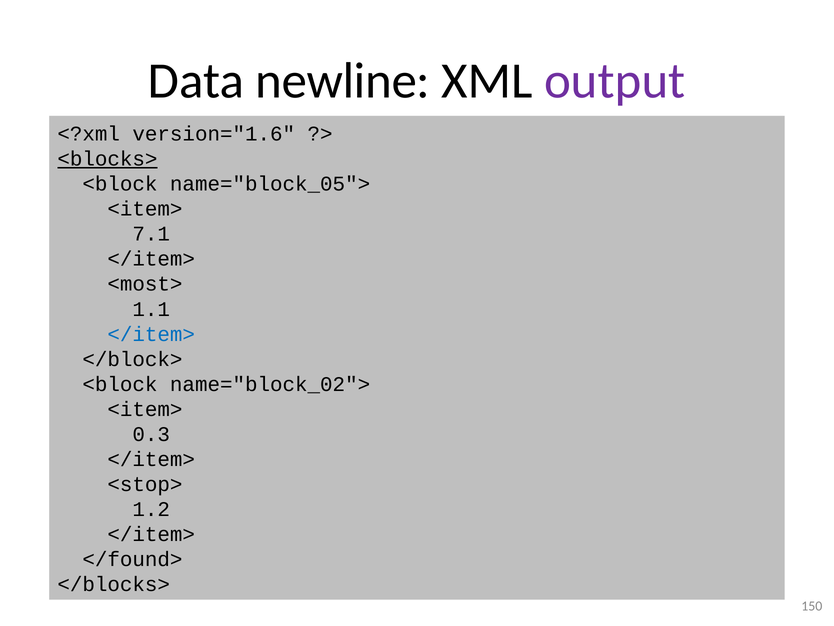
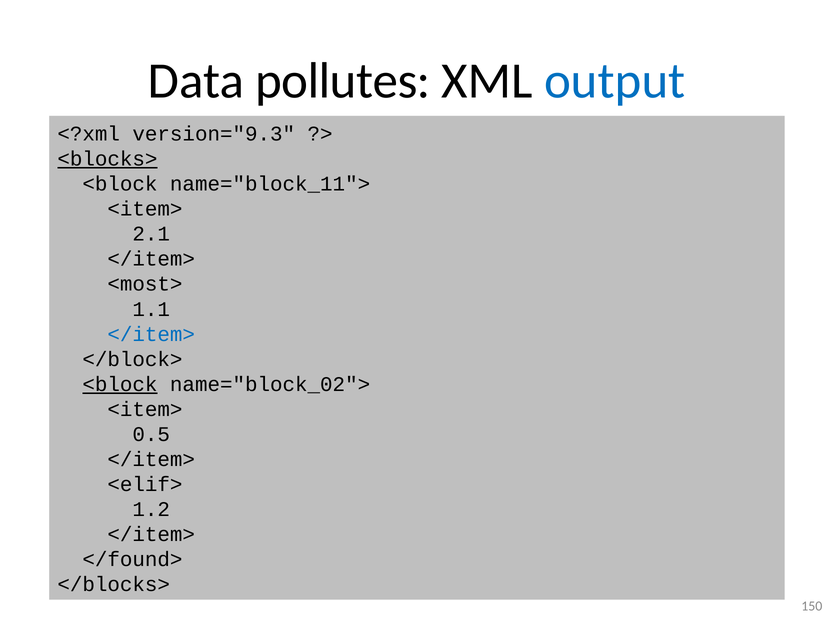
newline: newline -> pollutes (343, 81)
output colour: purple -> blue (615, 81)
version="1.6: version="1.6 -> version="9.3 (214, 134)
name="block_05">: name="block_05"> -> name="block_11"> (270, 184)
7.1: 7.1 -> 2.1 (151, 234)
<block underline: none -> present (120, 384)
0.3: 0.3 -> 0.5 (151, 434)
<stop>: <stop> -> <elif> (145, 484)
